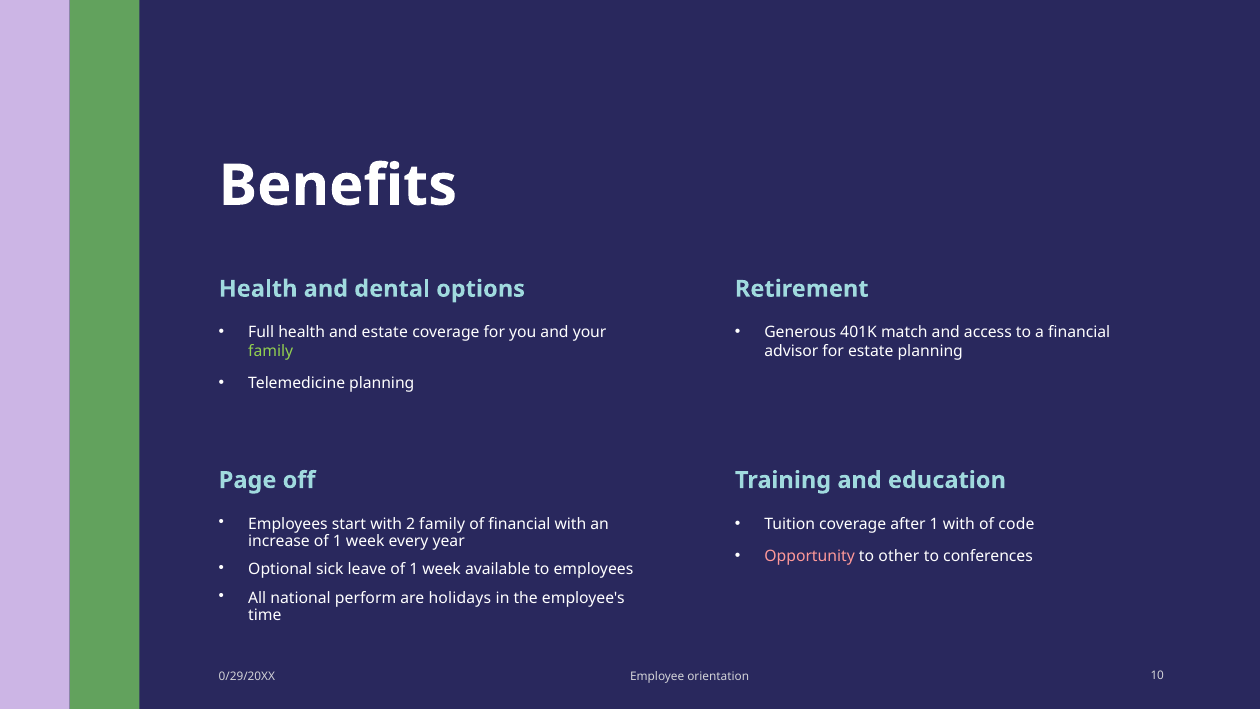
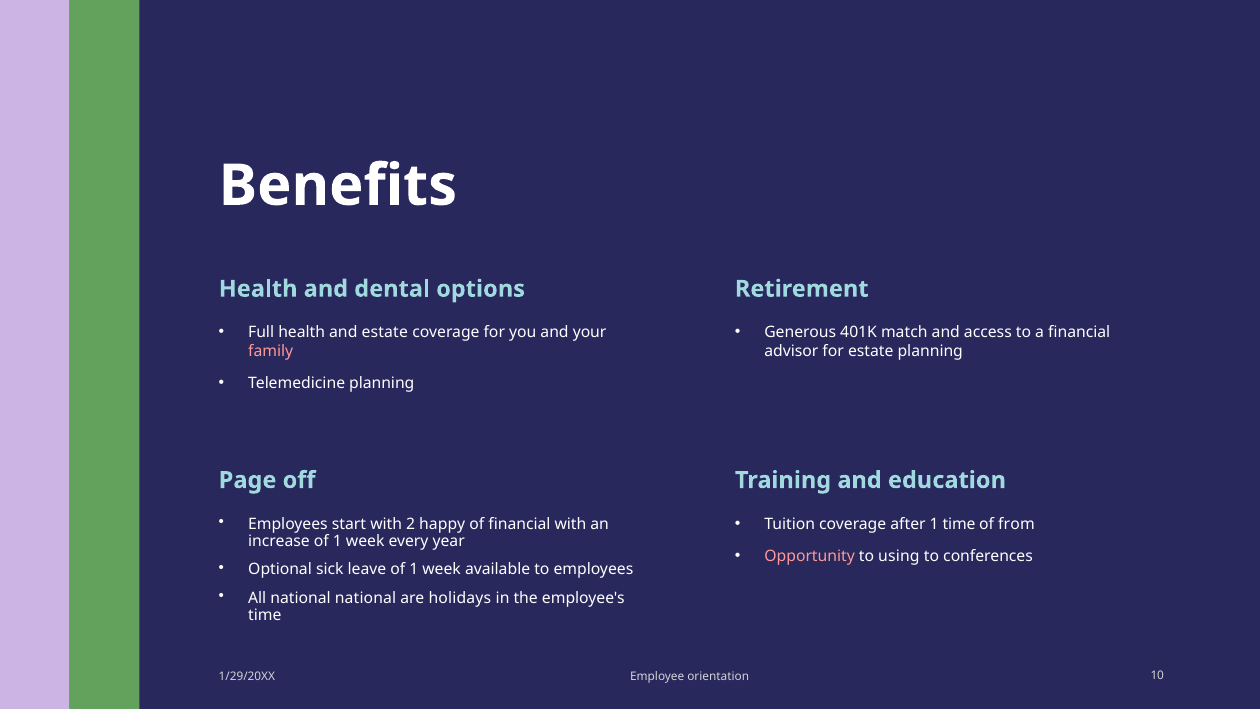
family colour: light green -> pink (271, 351)
2 family: family -> happy (442, 524)
1 with: with -> time (959, 524)
code: code -> from (1016, 524)
other: other -> using (899, 556)
national perform: perform -> national (366, 598)
0/29/20XX: 0/29/20XX -> 1/29/20XX (247, 677)
